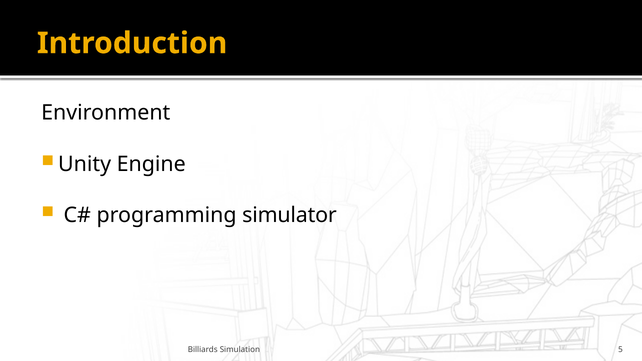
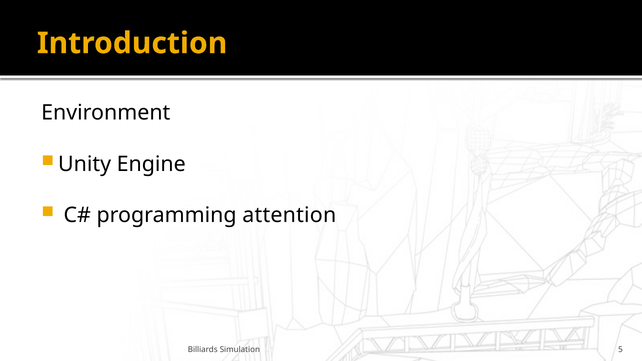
simulator: simulator -> attention (289, 215)
